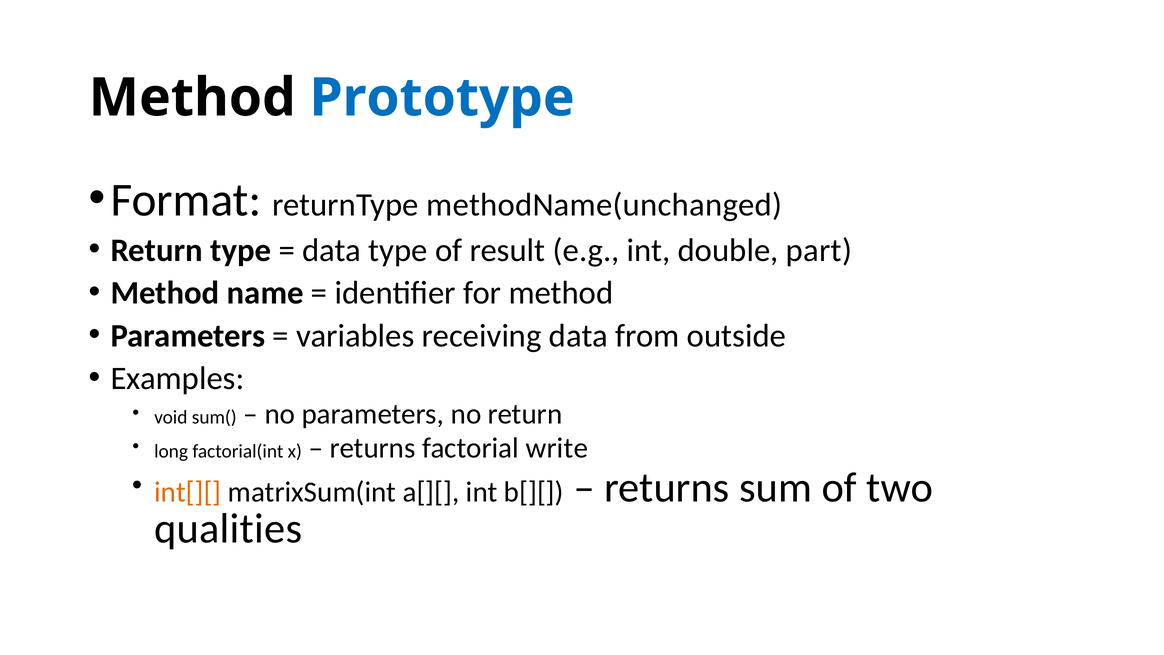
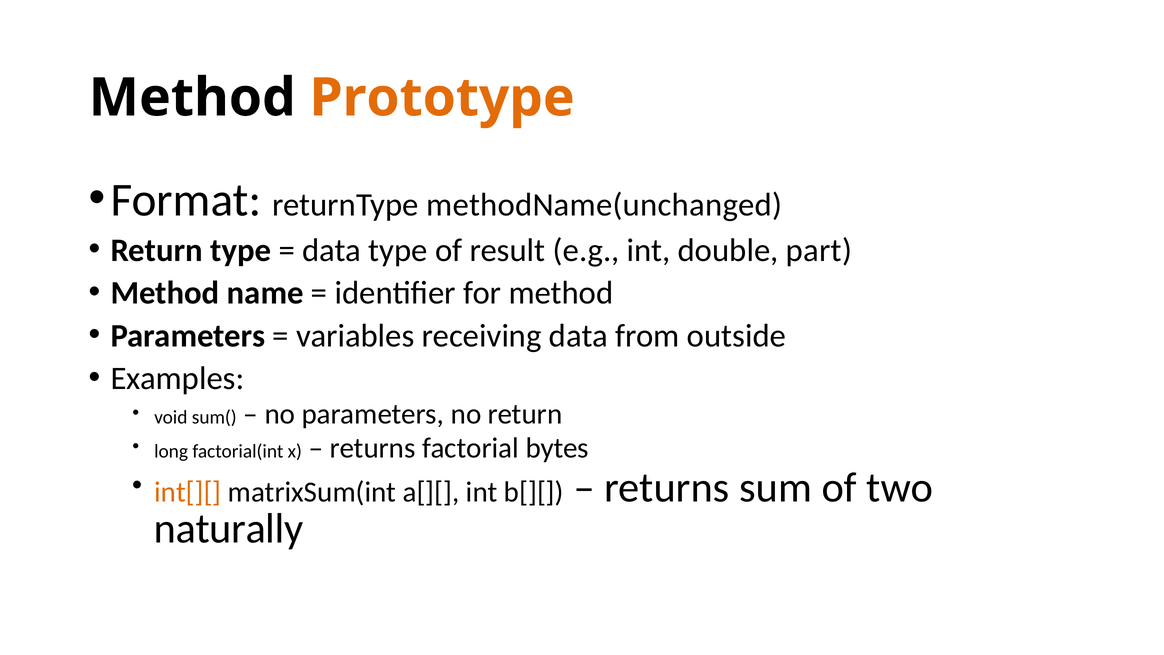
Prototype colour: blue -> orange (442, 98)
write: write -> bytes (557, 448)
qualities: qualities -> naturally (228, 529)
